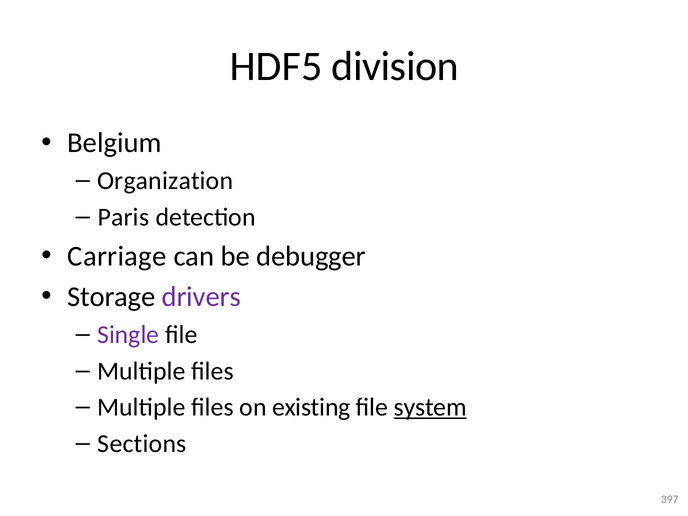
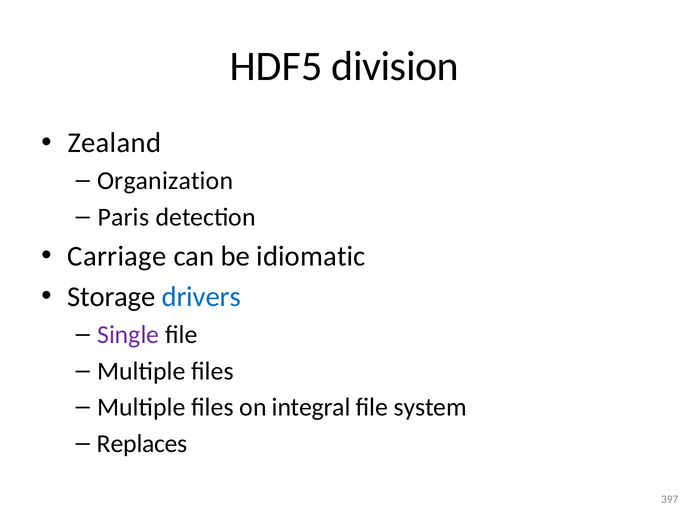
Belgium: Belgium -> Zealand (114, 143)
debugger: debugger -> idiomatic (311, 256)
drivers colour: purple -> blue (201, 297)
existing: existing -> integral (311, 407)
system underline: present -> none (430, 407)
Sections: Sections -> Replaces (142, 444)
